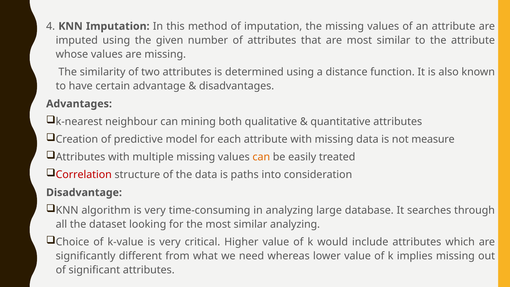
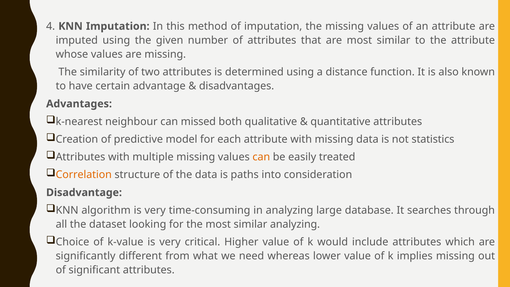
mining: mining -> missed (198, 122)
measure: measure -> statistics (433, 139)
Correlation colour: red -> orange (84, 175)
